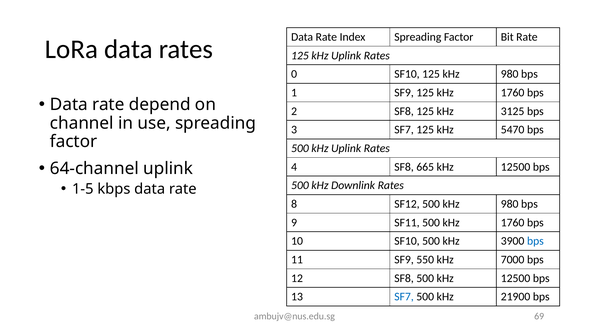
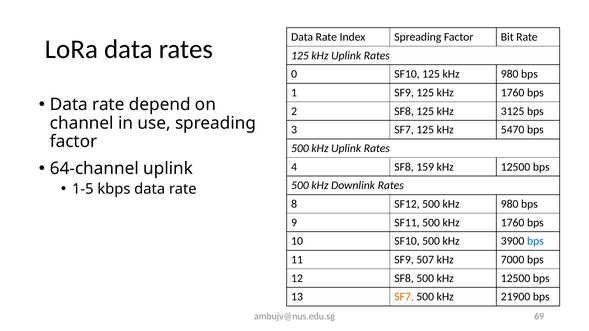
665: 665 -> 159 (425, 167)
550: 550 -> 507 (425, 260)
SF7 colour: blue -> orange (404, 297)
